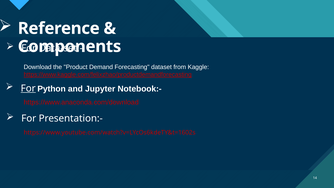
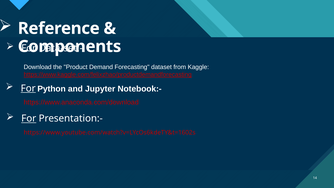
For underline: none -> present (29, 118)
